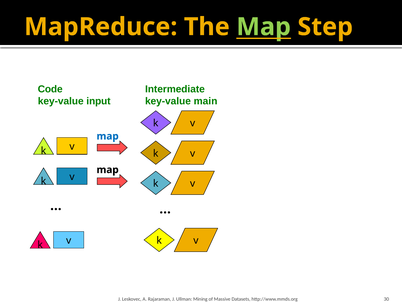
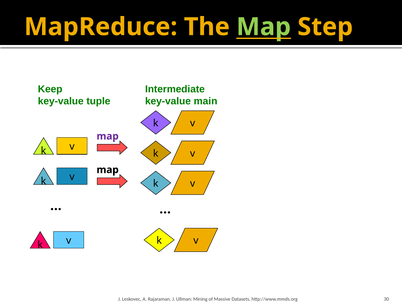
Code: Code -> Keep (50, 89)
input: input -> tuple (98, 101)
map colour: blue -> purple (108, 136)
